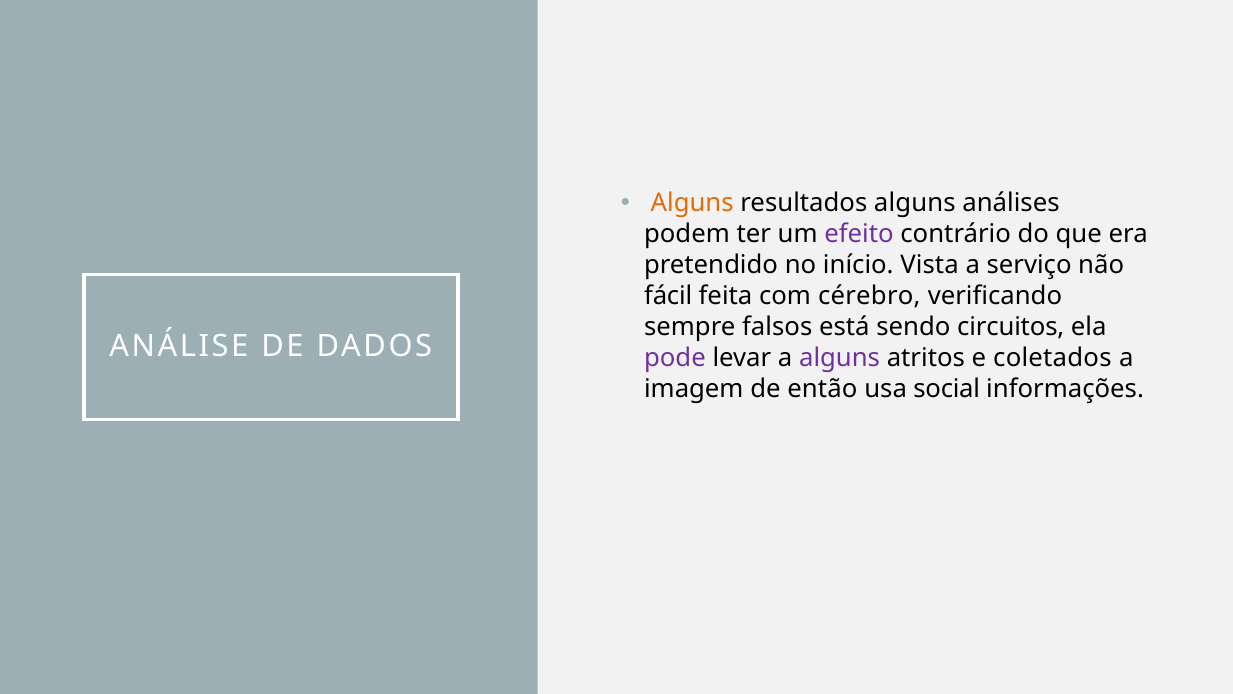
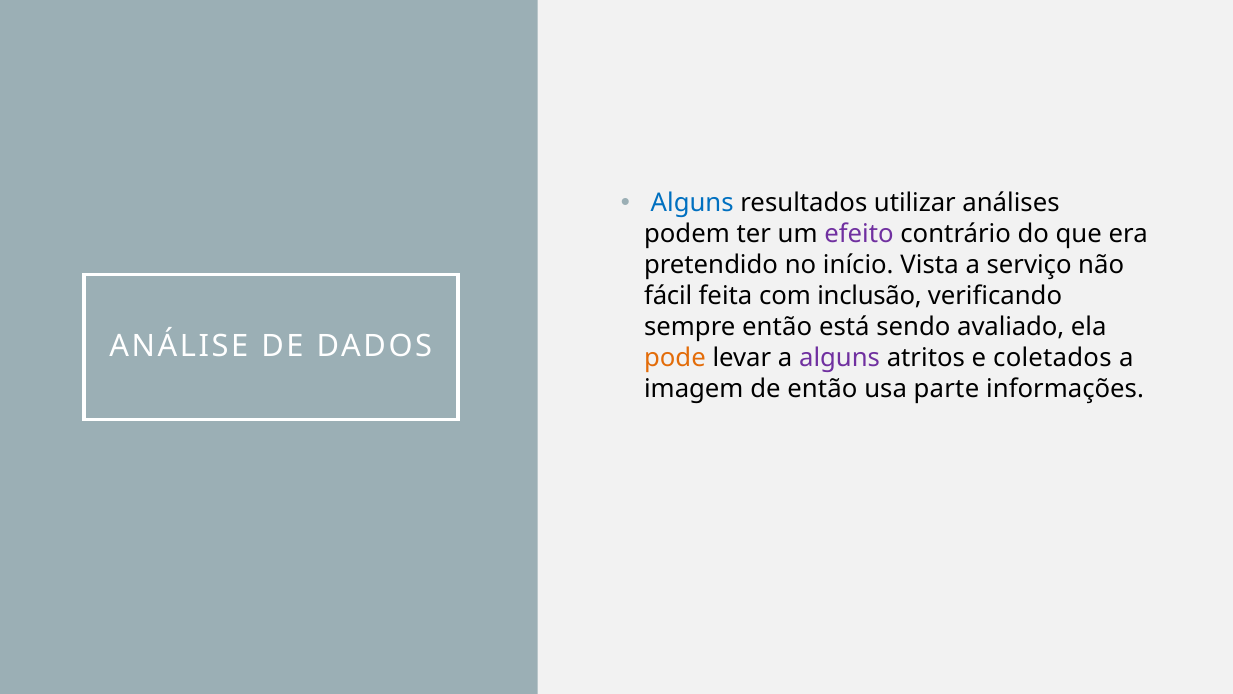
Alguns colour: orange -> blue (692, 203)
resultados alguns: alguns -> utilizar (915, 203)
cérebro: cérebro -> inclusão (870, 296)
sempre falsos: falsos -> então (777, 327)
circuitos: circuitos -> avaliado (1011, 327)
pode colour: purple -> orange (675, 358)
social: social -> parte (946, 388)
